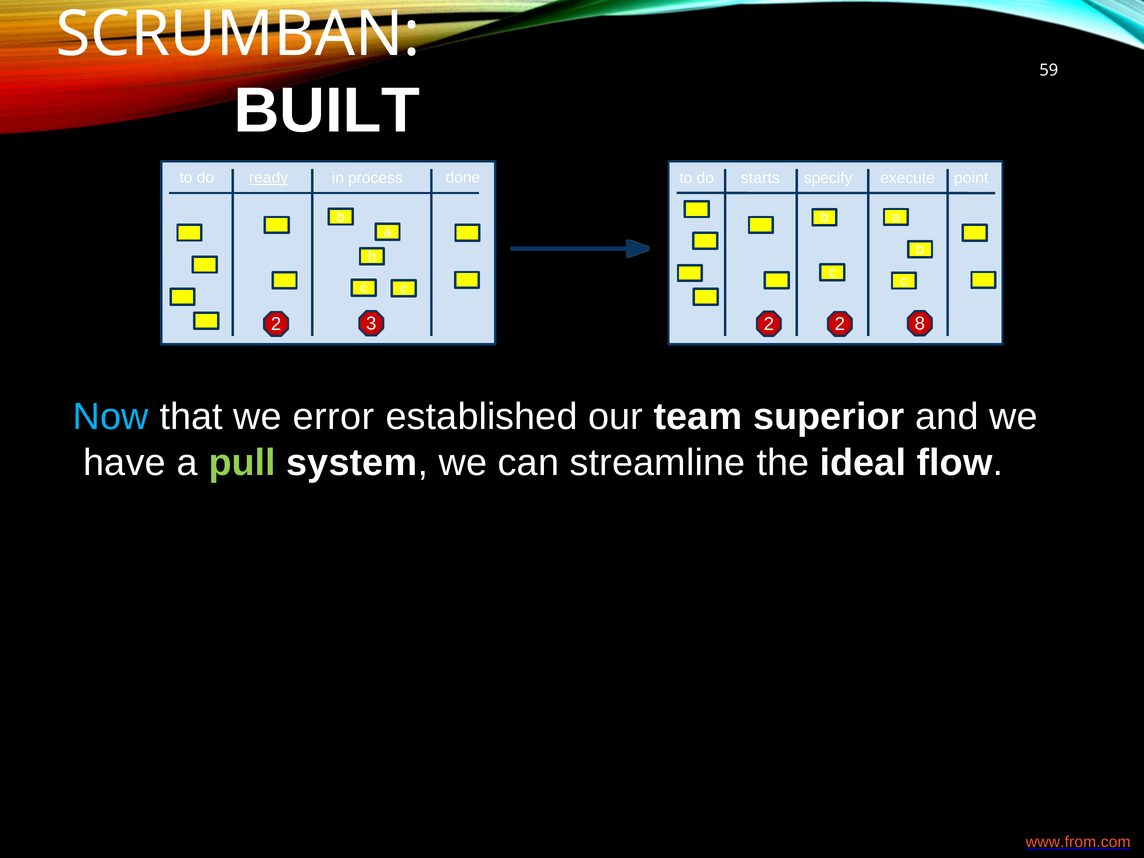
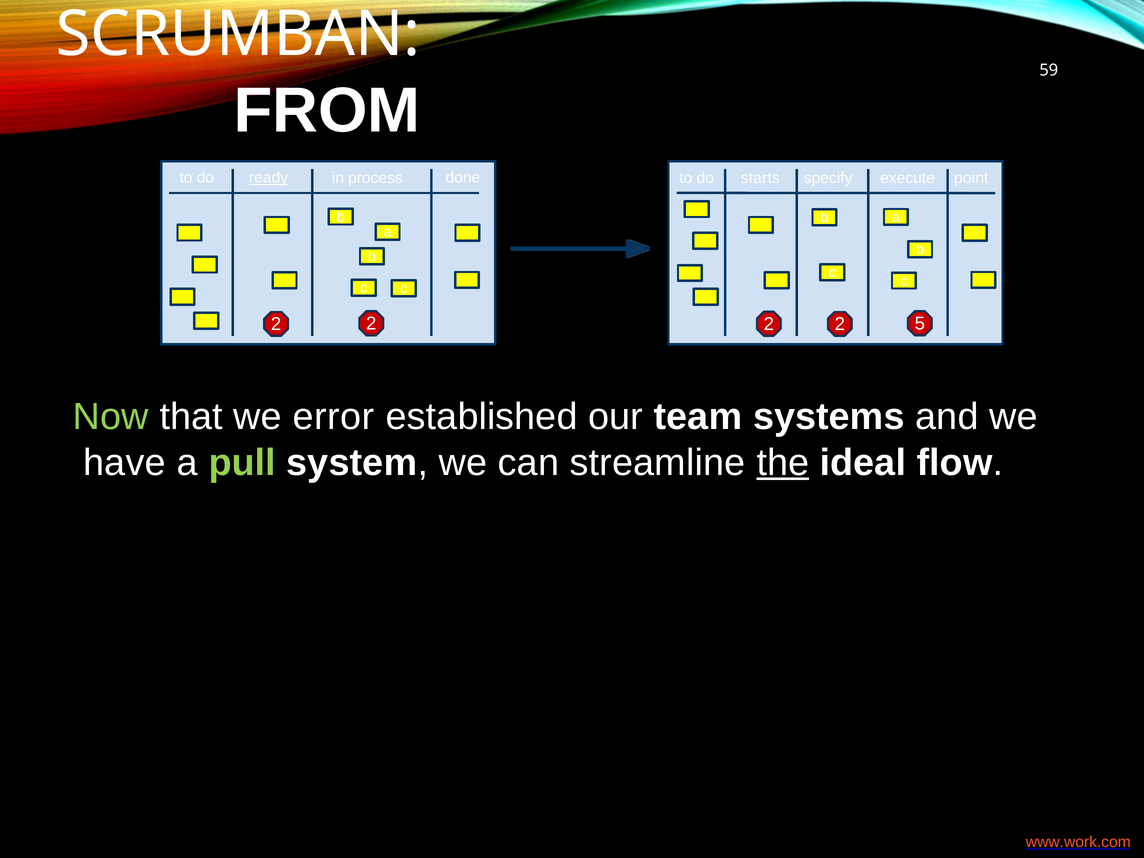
BUILT: BUILT -> FROM (327, 111)
8: 8 -> 5 (920, 324)
2 3: 3 -> 2 (371, 324)
Now colour: light blue -> light green (111, 417)
superior: superior -> systems (829, 417)
the underline: none -> present (783, 463)
www.from.com: www.from.com -> www.work.com (1078, 842)
